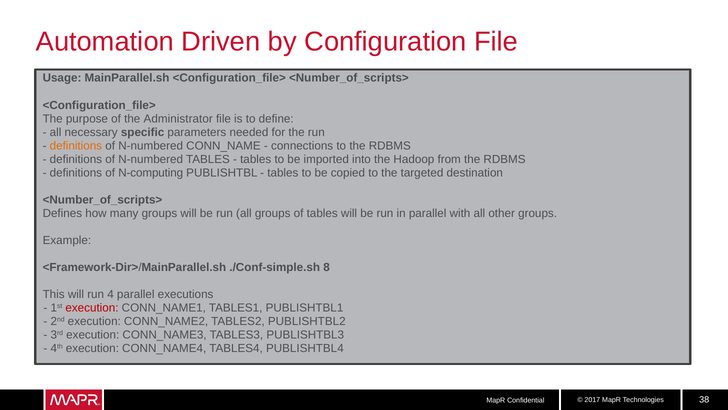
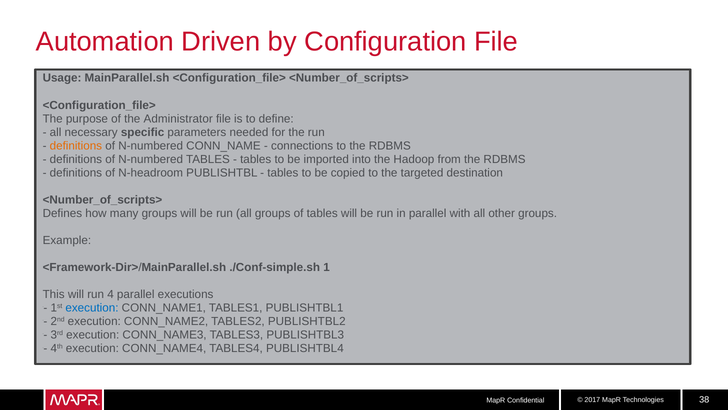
N-computing: N-computing -> N-headroom (151, 173)
8: 8 -> 1 (327, 267)
execution colour: red -> blue (92, 308)
